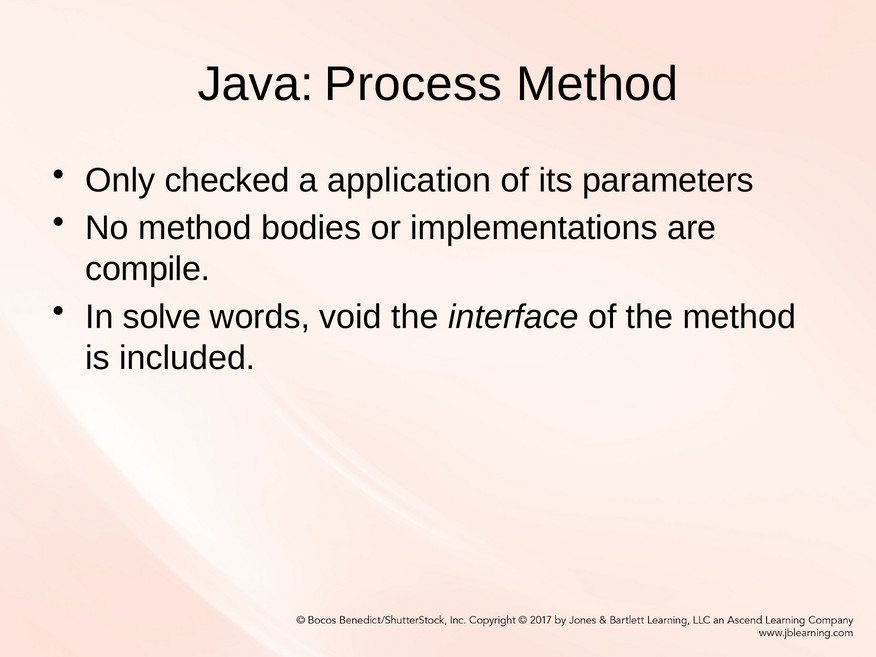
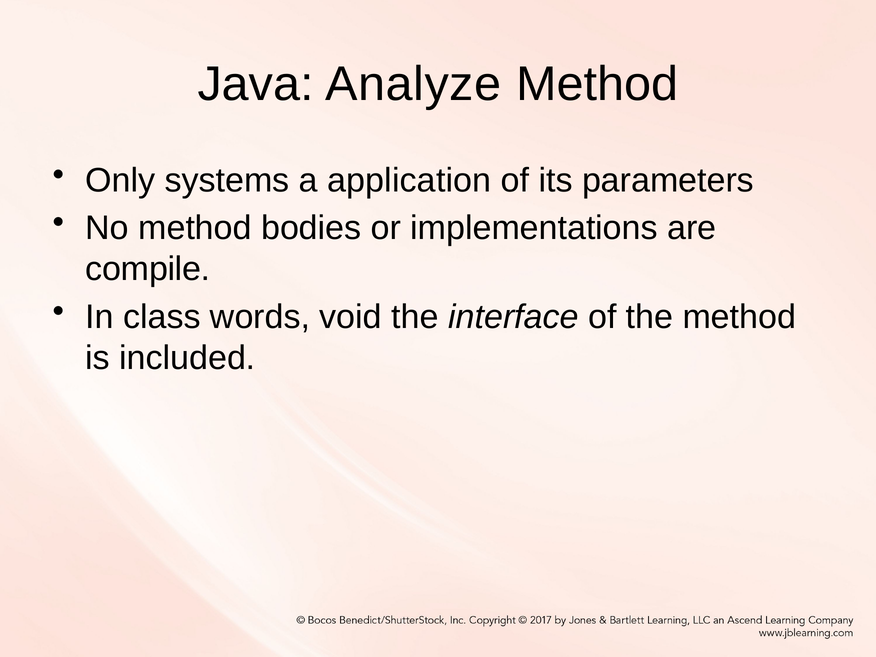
Process: Process -> Analyze (413, 84)
checked: checked -> systems (227, 181)
solve: solve -> class (162, 317)
